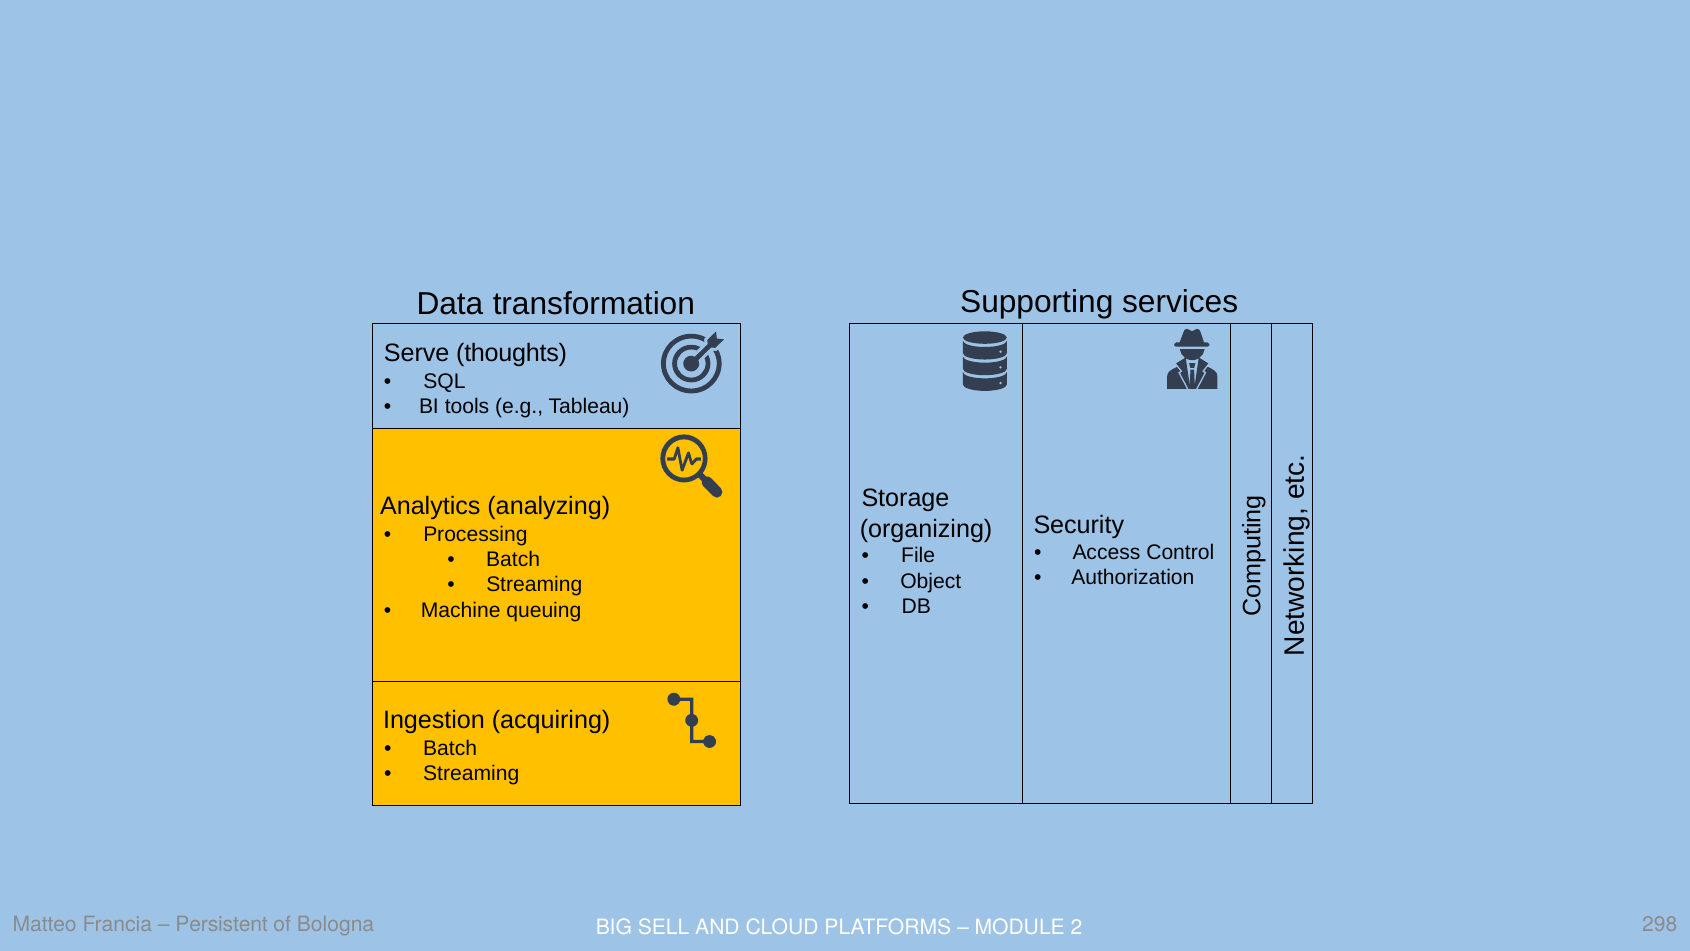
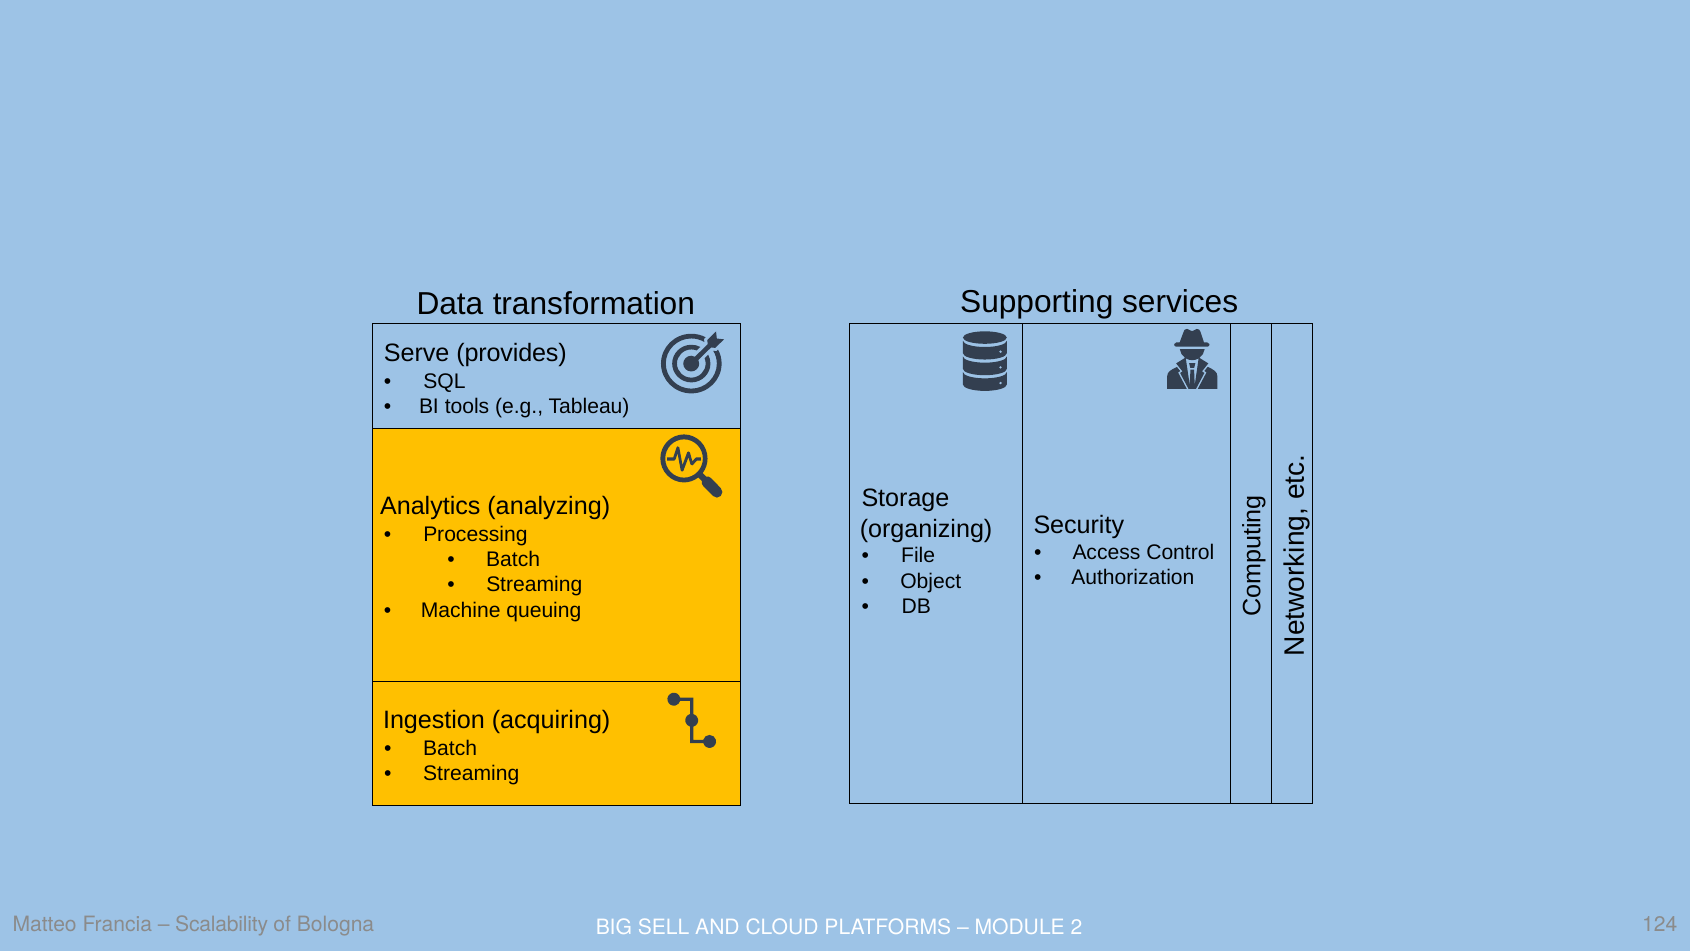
thoughts: thoughts -> provides (512, 353)
Persistent: Persistent -> Scalability (222, 924)
298: 298 -> 124 (1660, 924)
